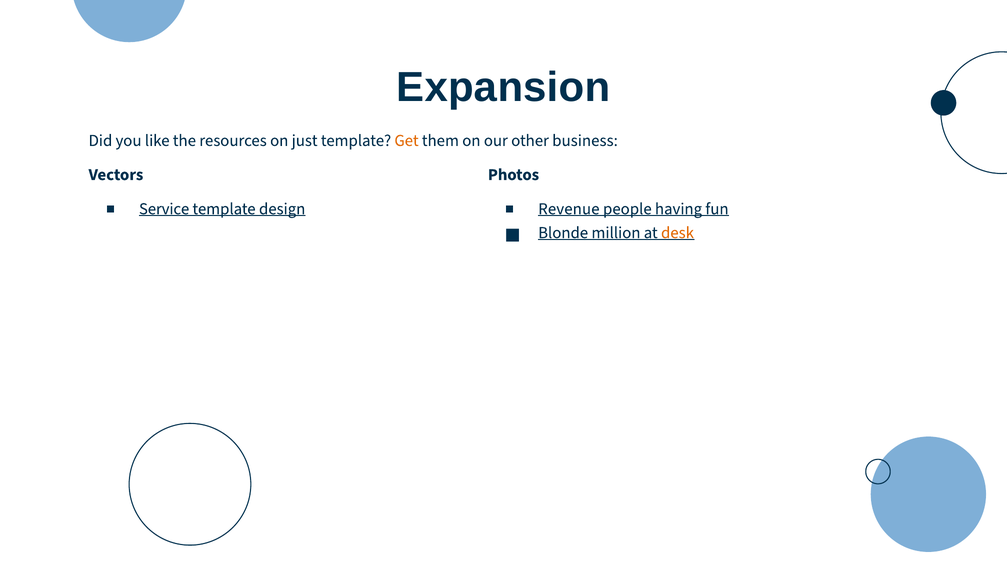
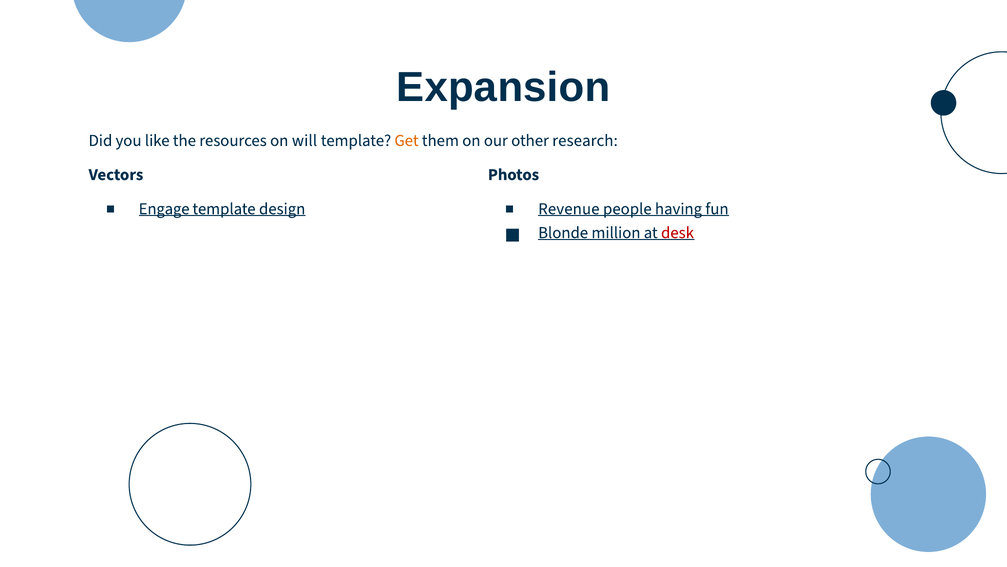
just: just -> will (305, 140)
business: business -> research (585, 140)
Service: Service -> Engage (164, 209)
desk colour: orange -> red (677, 232)
